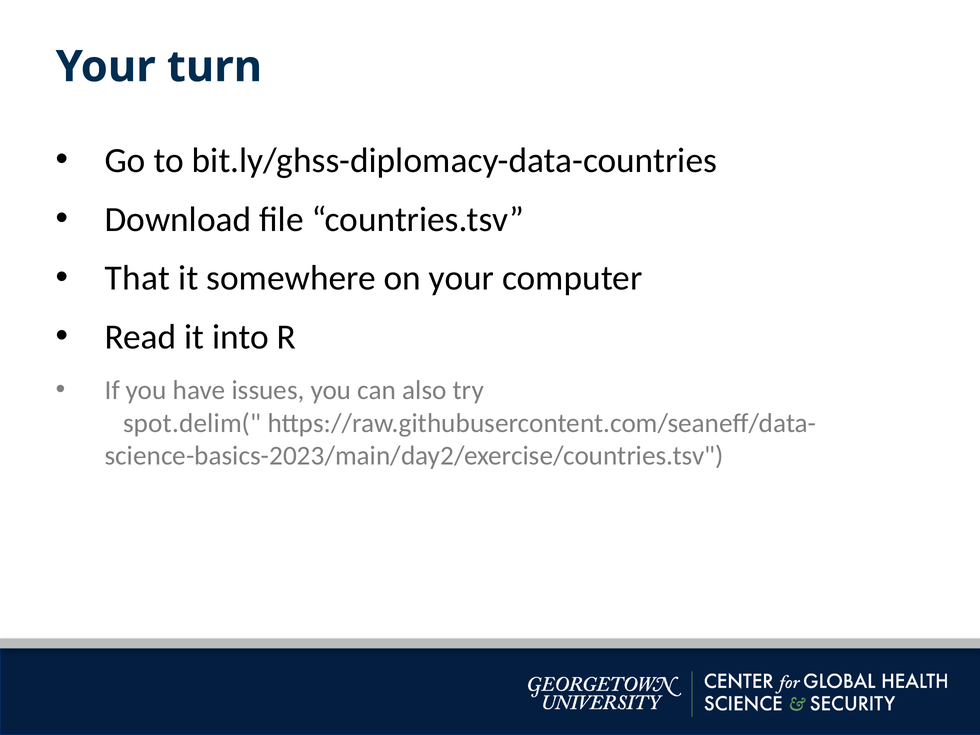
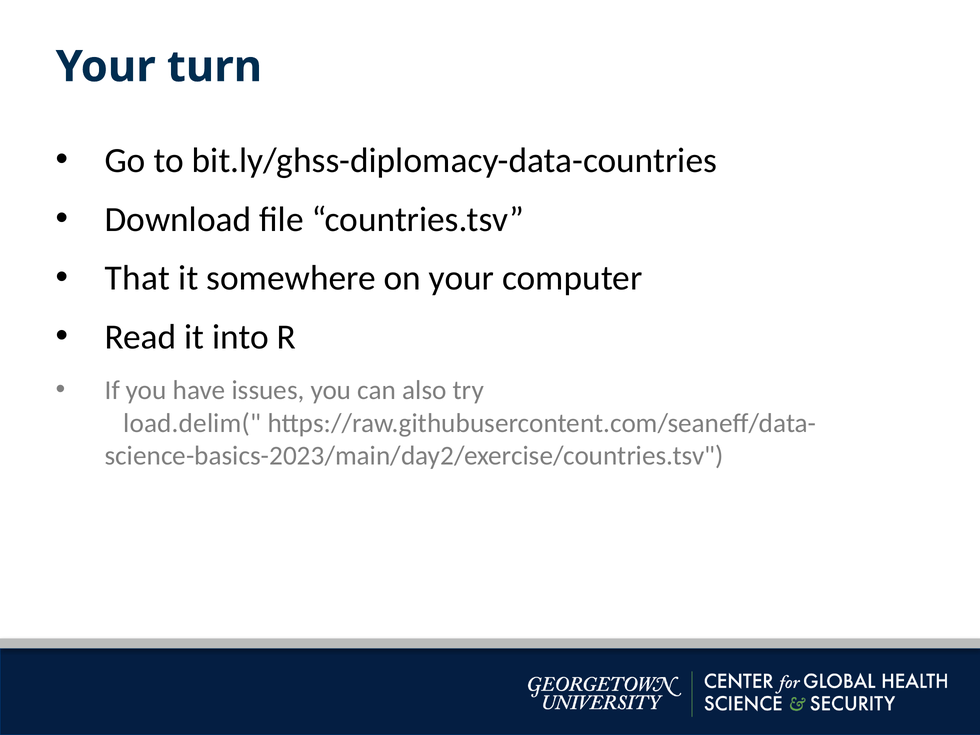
spot.delim(: spot.delim( -> load.delim( (192, 423)
